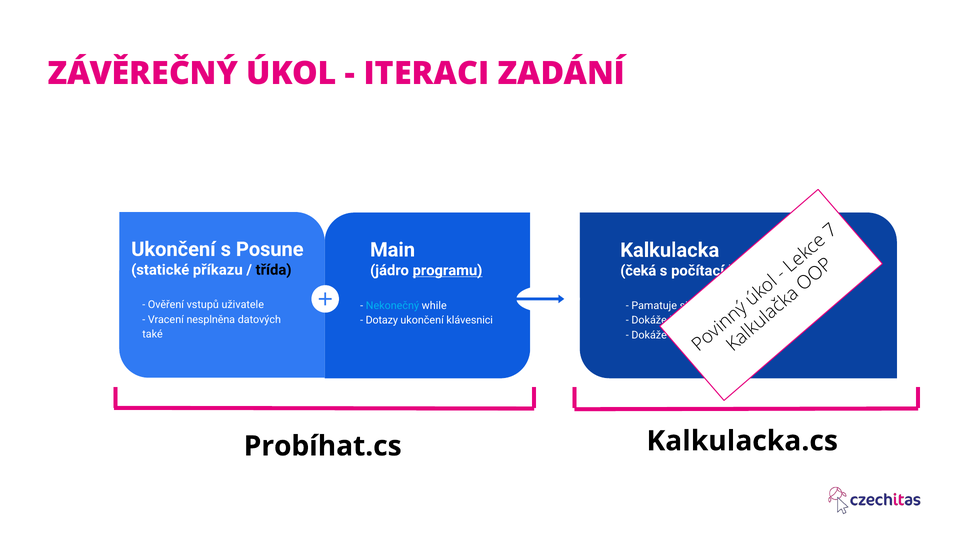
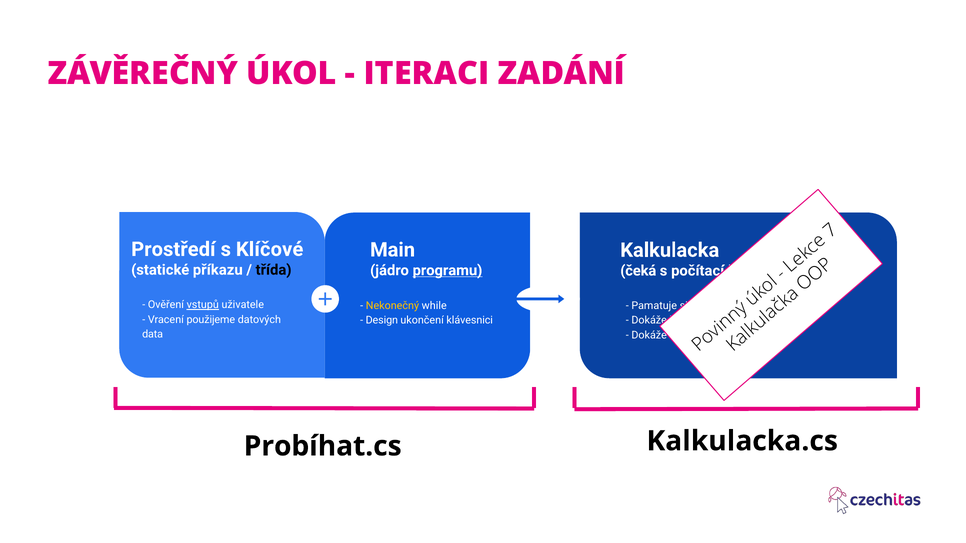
Ukončení: Ukončení -> Prostředí (173, 249)
Posune: Posune -> Klíčové (270, 249)
vstupů underline: none -> present (203, 305)
Nekonečný colour: light blue -> yellow (392, 306)
nesplněna: nesplněna -> použijeme (211, 320)
Dotazy: Dotazy -> Design (382, 320)
také: také -> data (153, 335)
